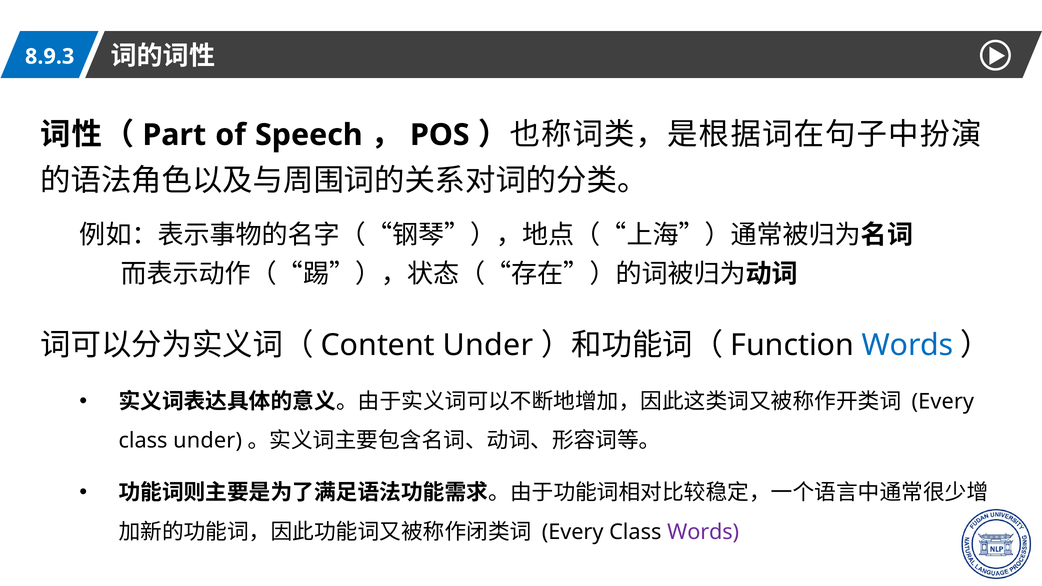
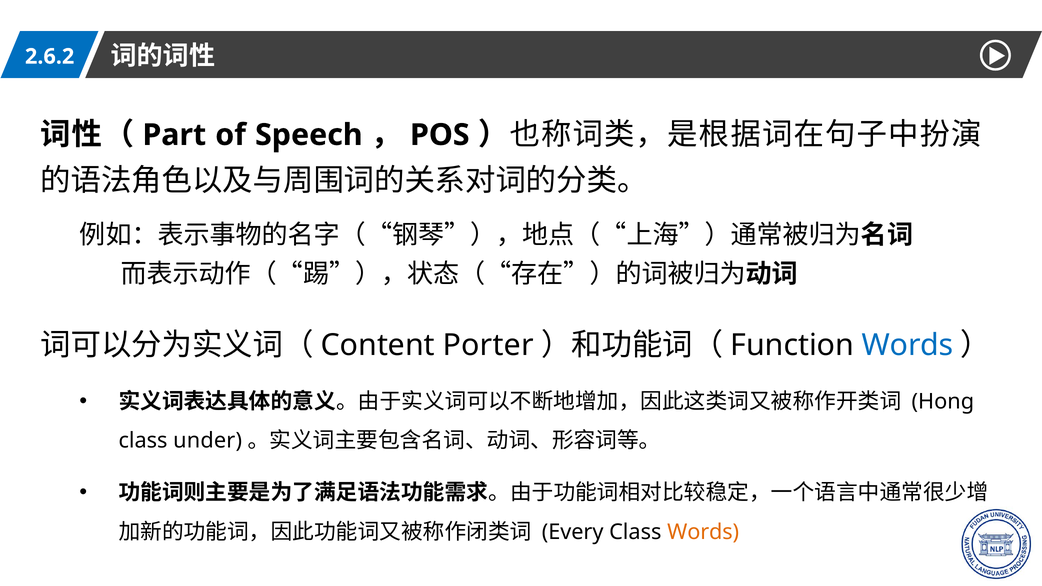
8.9.3: 8.9.3 -> 2.6.2 (50, 57)
Under: Under -> Porter (488, 345)
Every: Every -> Hong (943, 402)
Words colour: purple -> orange (703, 532)
